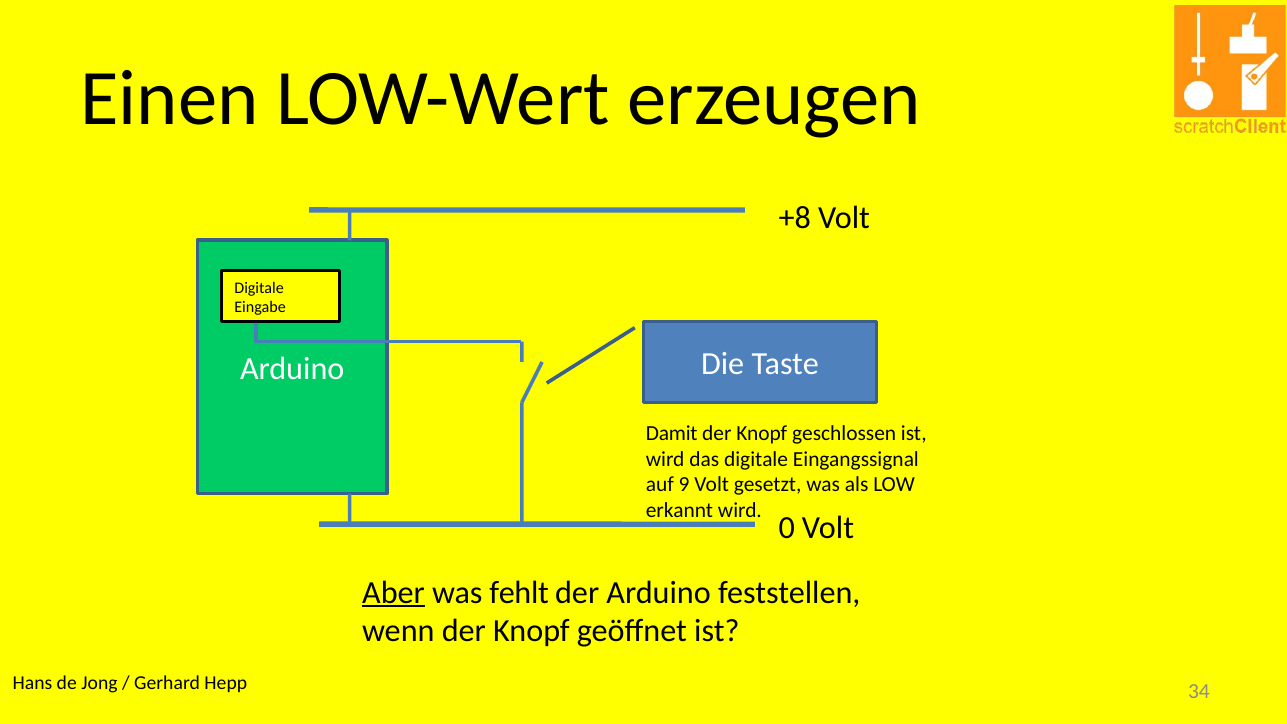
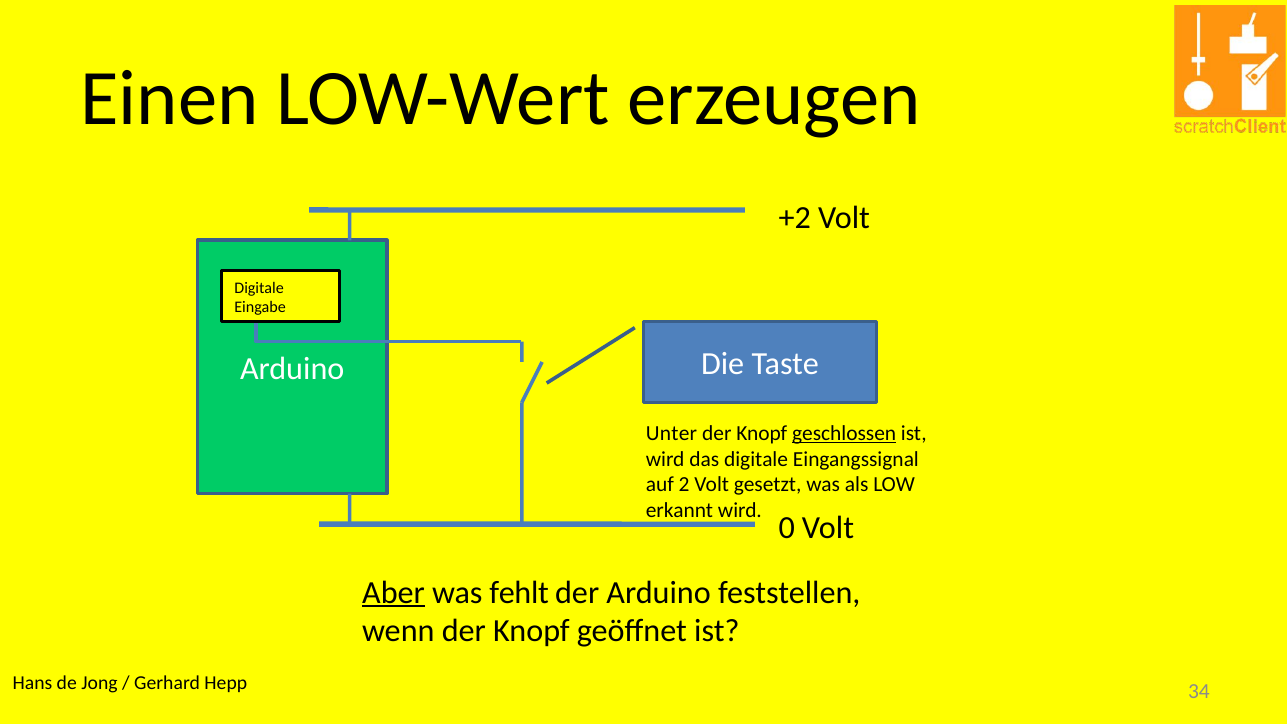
+8: +8 -> +2 (795, 218)
Damit: Damit -> Unter (672, 433)
geschlossen underline: none -> present (844, 433)
9: 9 -> 2 (684, 485)
